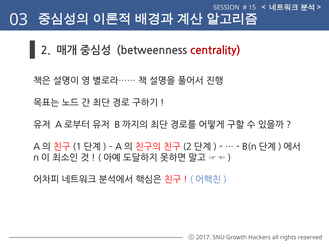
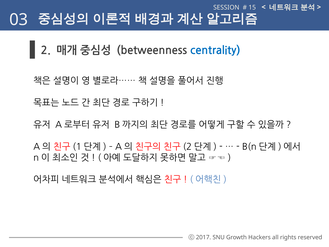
centrality colour: red -> blue (215, 51)
